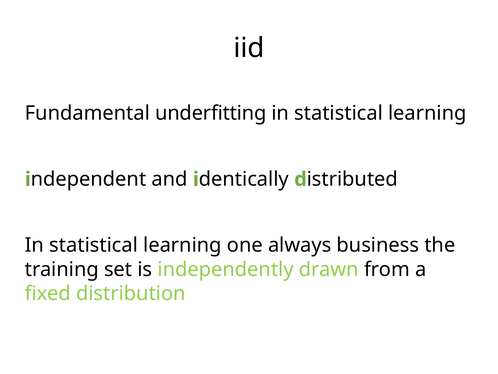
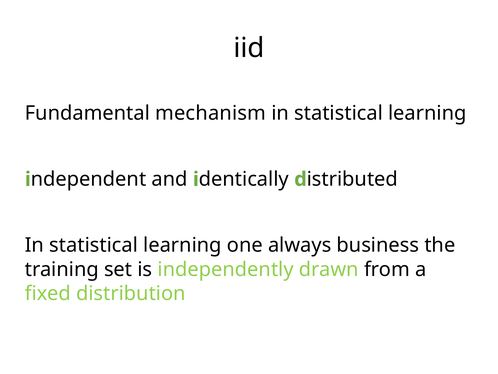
underfitting: underfitting -> mechanism (211, 113)
